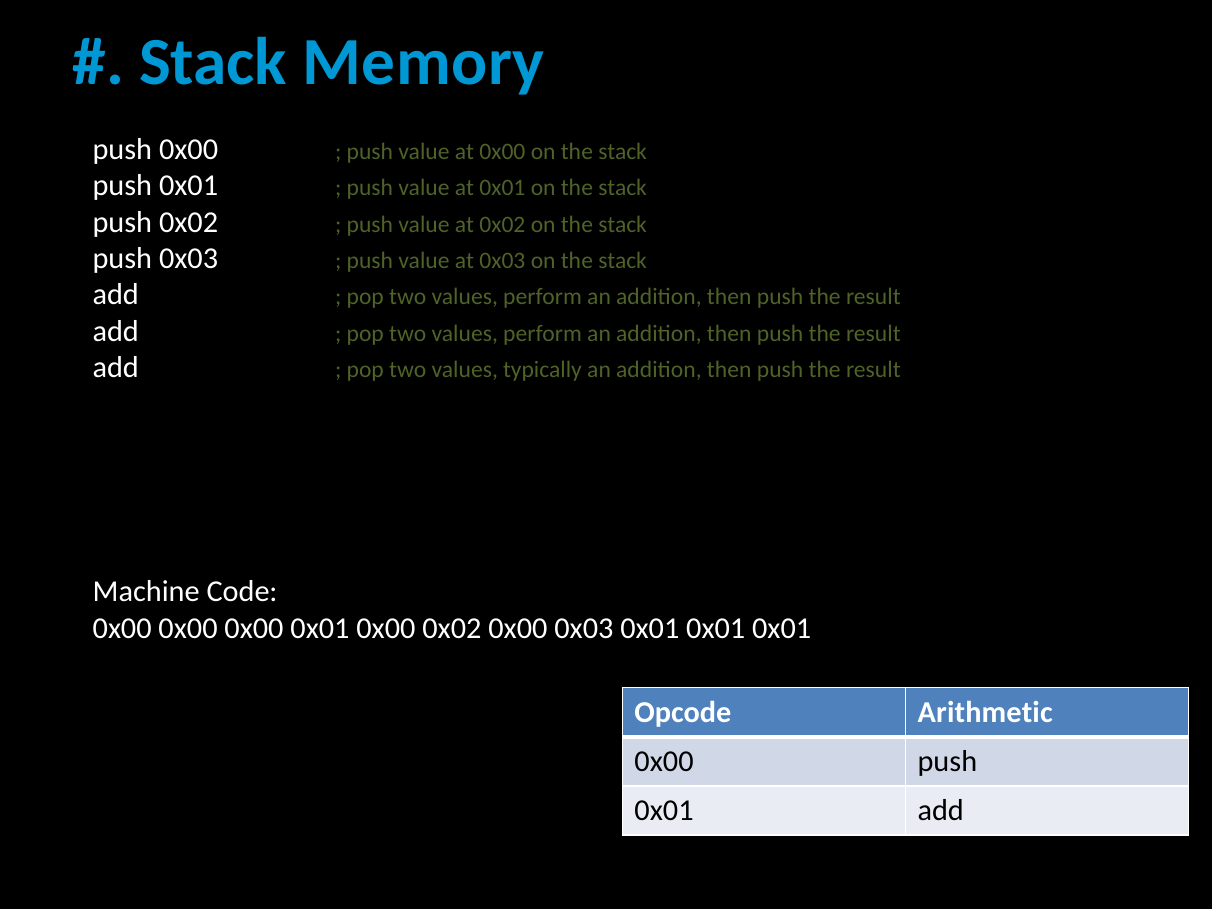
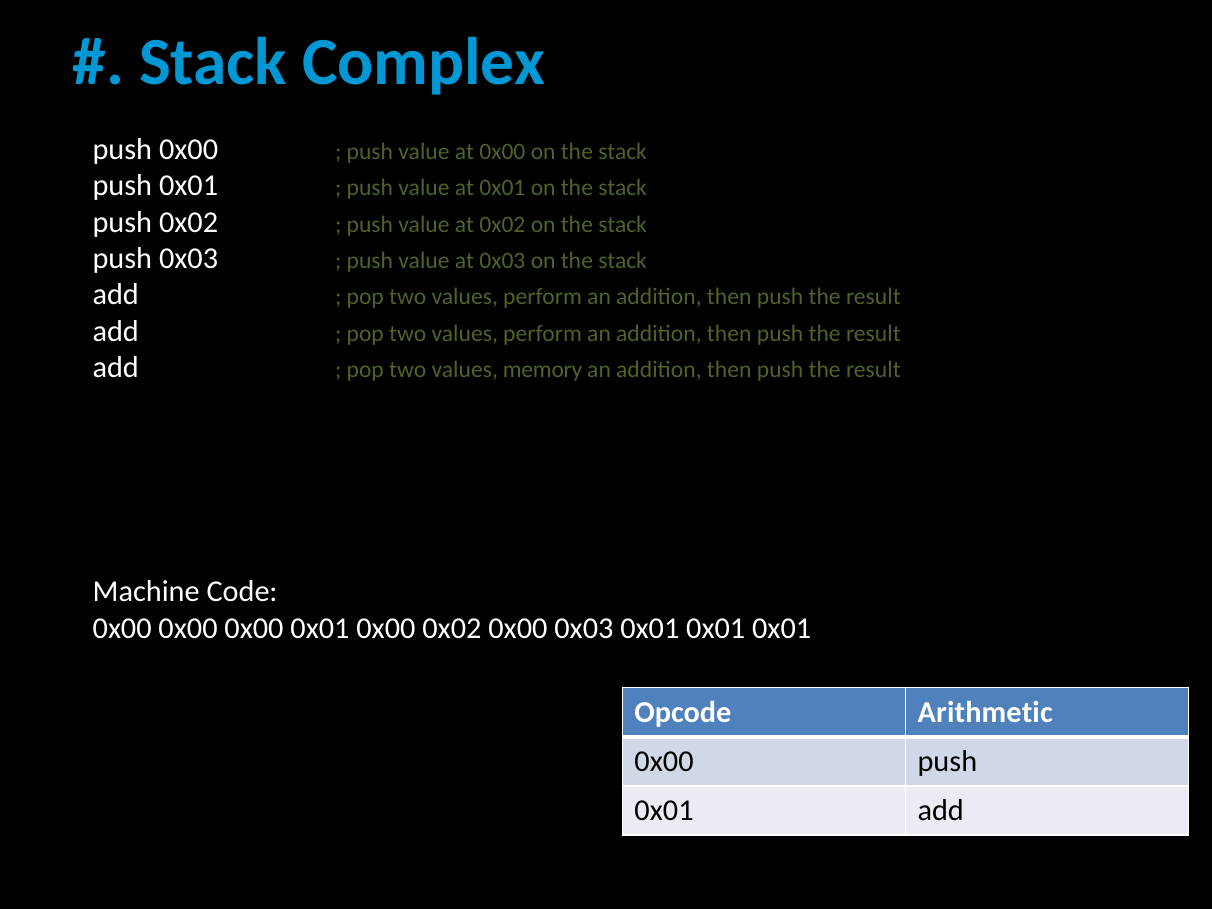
Memory: Memory -> Complex (424, 62)
typically: typically -> memory (543, 370)
